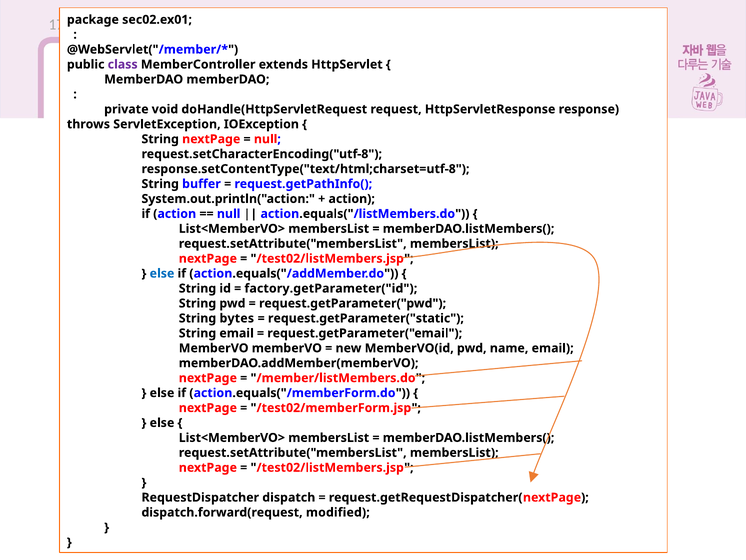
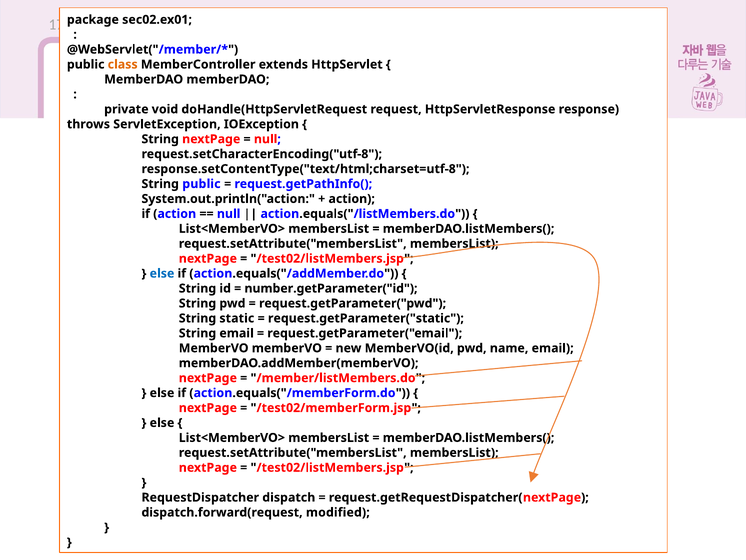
class colour: purple -> orange (123, 64)
String buffer: buffer -> public (201, 184)
factory.getParameter("id: factory.getParameter("id -> number.getParameter("id (331, 288)
bytes: bytes -> static (237, 318)
